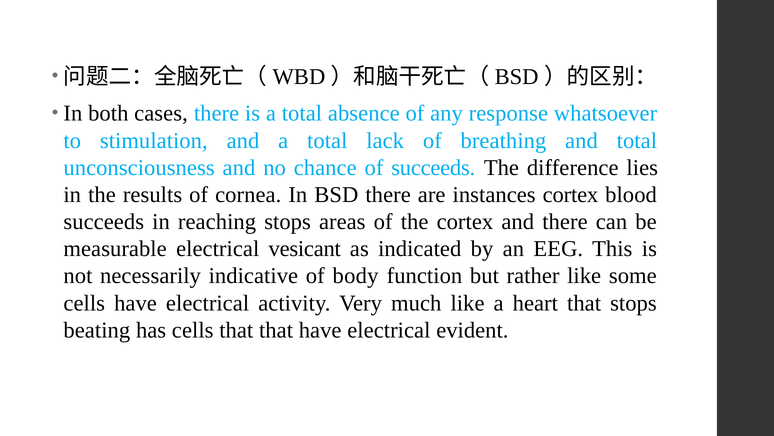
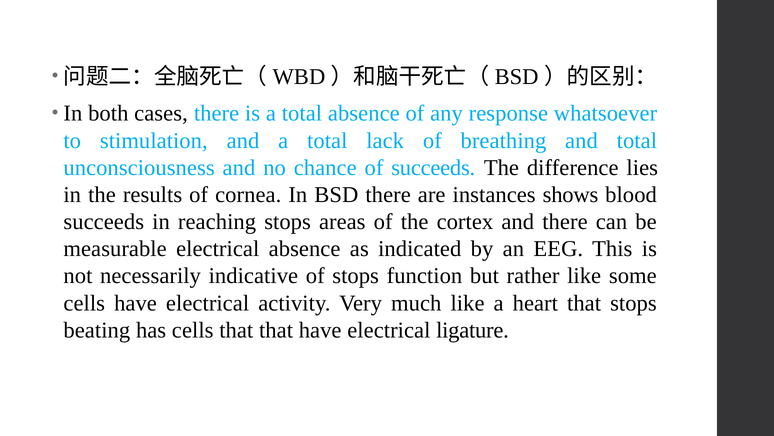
instances cortex: cortex -> shows (571, 194)
electrical vesicant: vesicant -> absence (305, 249)
of body: body -> stops (356, 276)
evident: evident -> ligature (472, 330)
